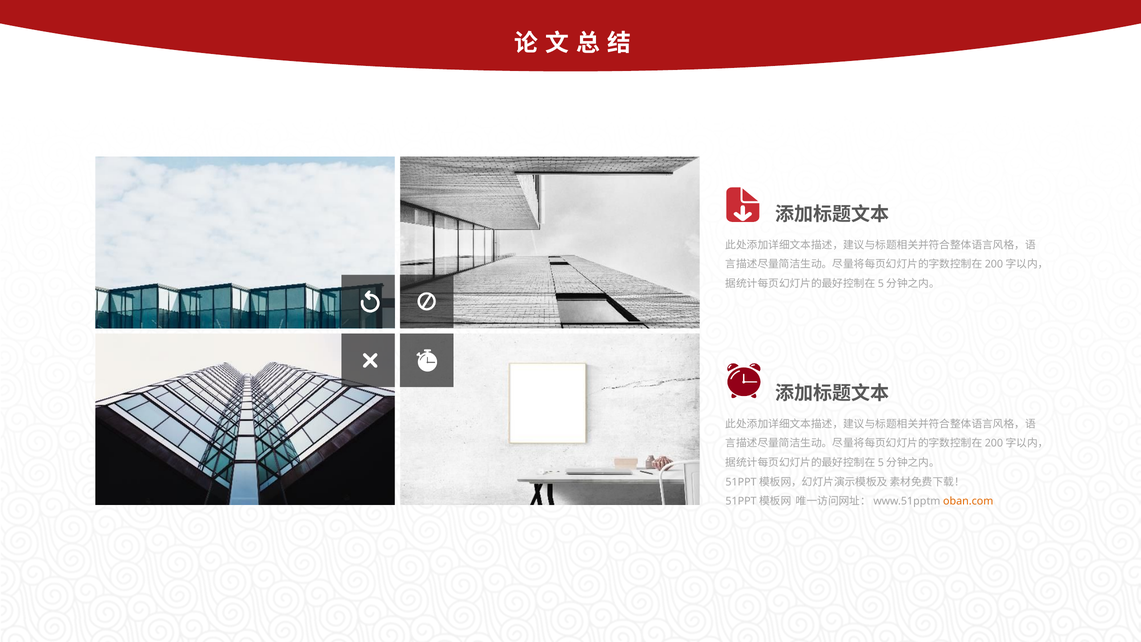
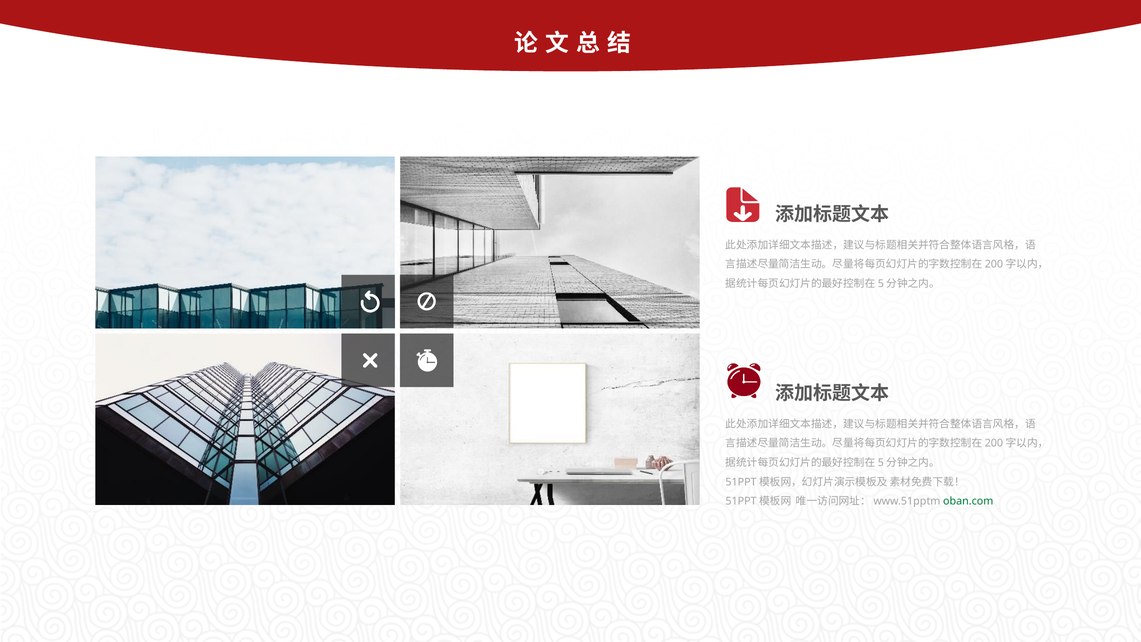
oban.com colour: orange -> green (968, 501)
